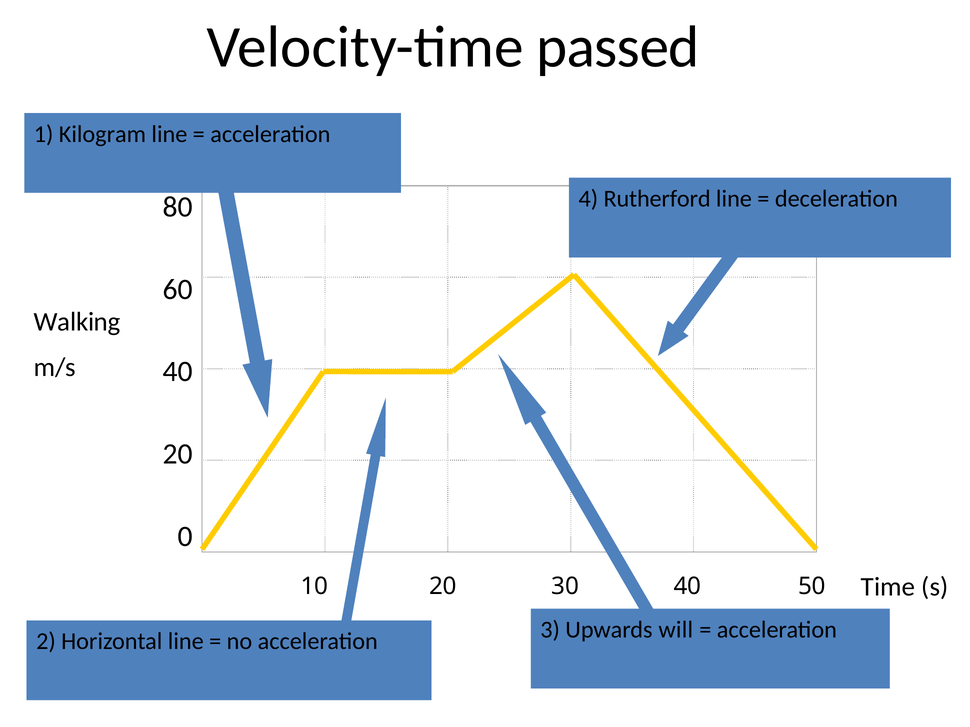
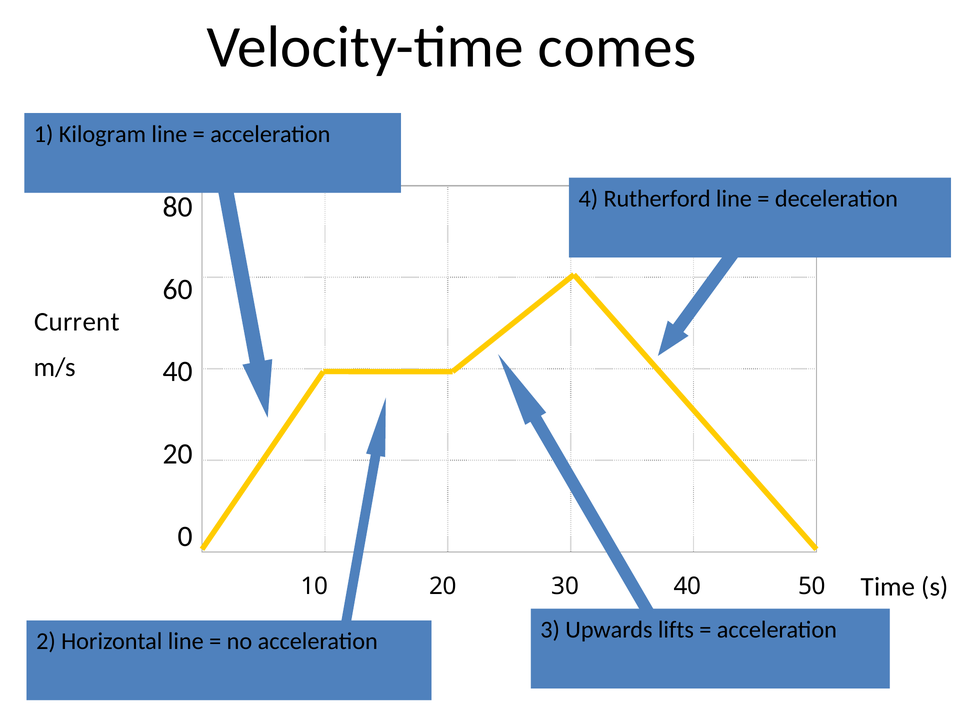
passed: passed -> comes (617, 47)
Walking: Walking -> Current (77, 322)
will: will -> lifts (676, 630)
